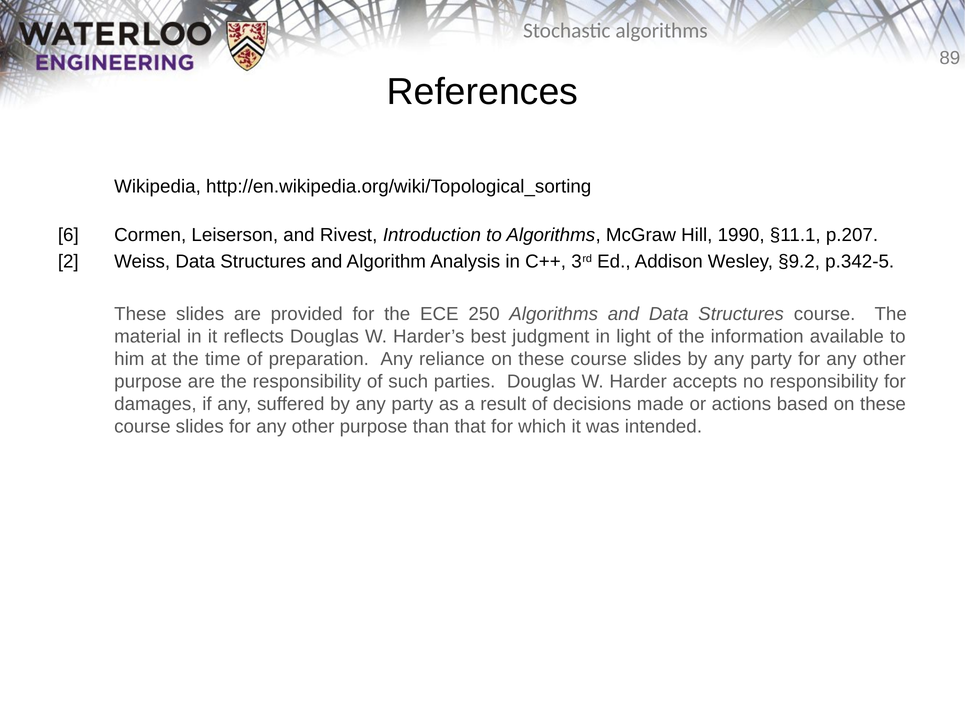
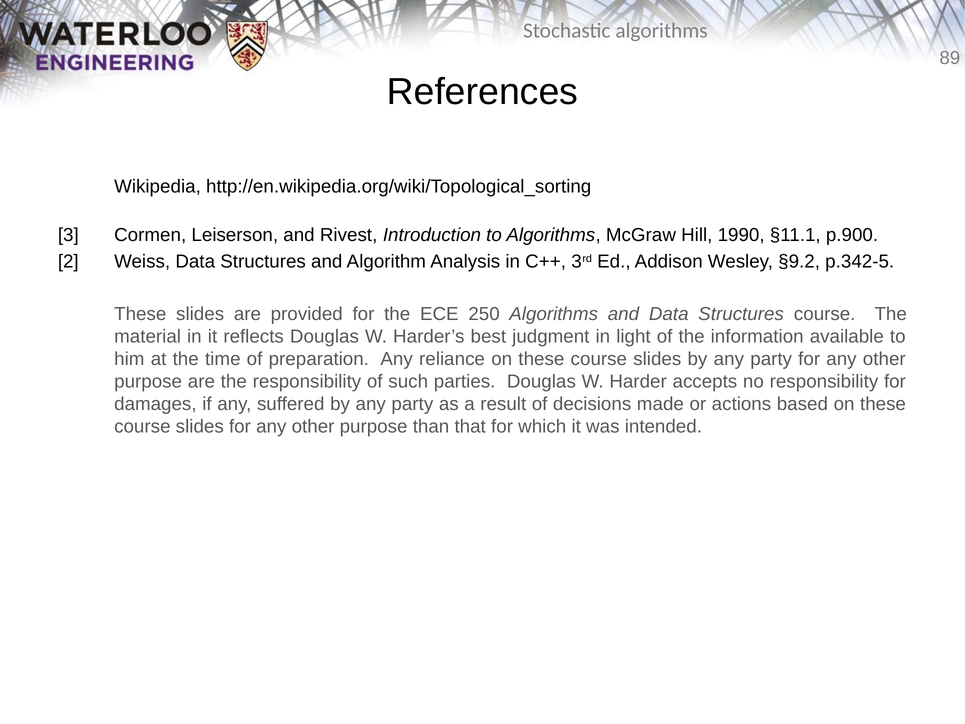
6: 6 -> 3 (68, 235)
p.207: p.207 -> p.900 (852, 235)
